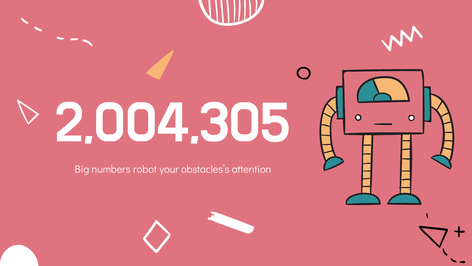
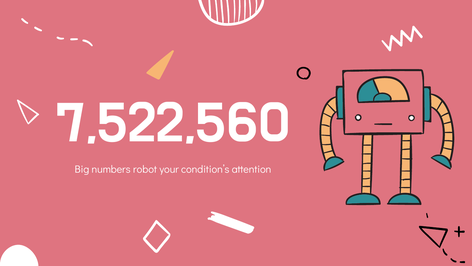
2,004,305: 2,004,305 -> 7,522,560 (173, 122)
obstacles’s: obstacles’s -> condition’s (205, 169)
